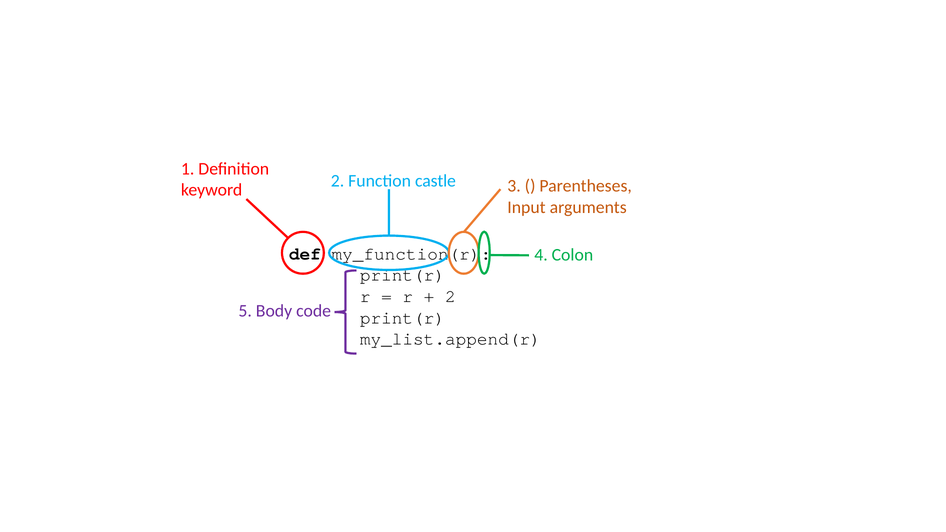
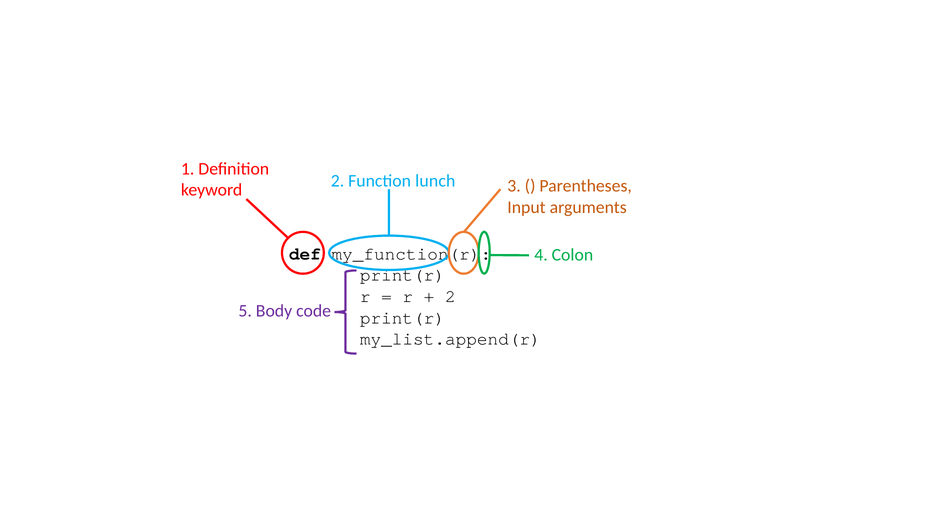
castle: castle -> lunch (435, 181)
